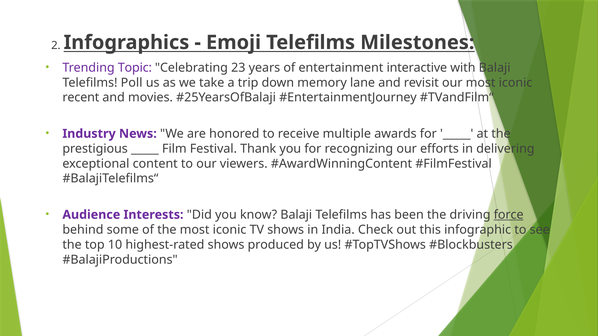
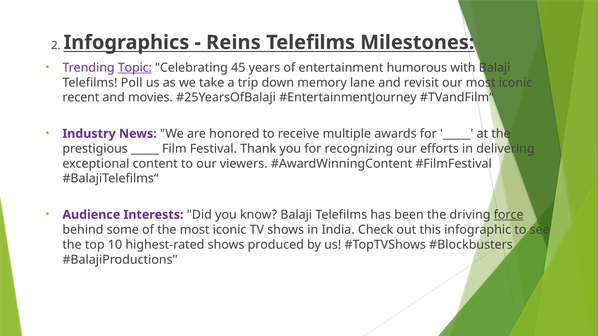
Emoji: Emoji -> Reins (233, 43)
Topic underline: none -> present (135, 68)
23: 23 -> 45 (238, 68)
interactive: interactive -> humorous (417, 68)
